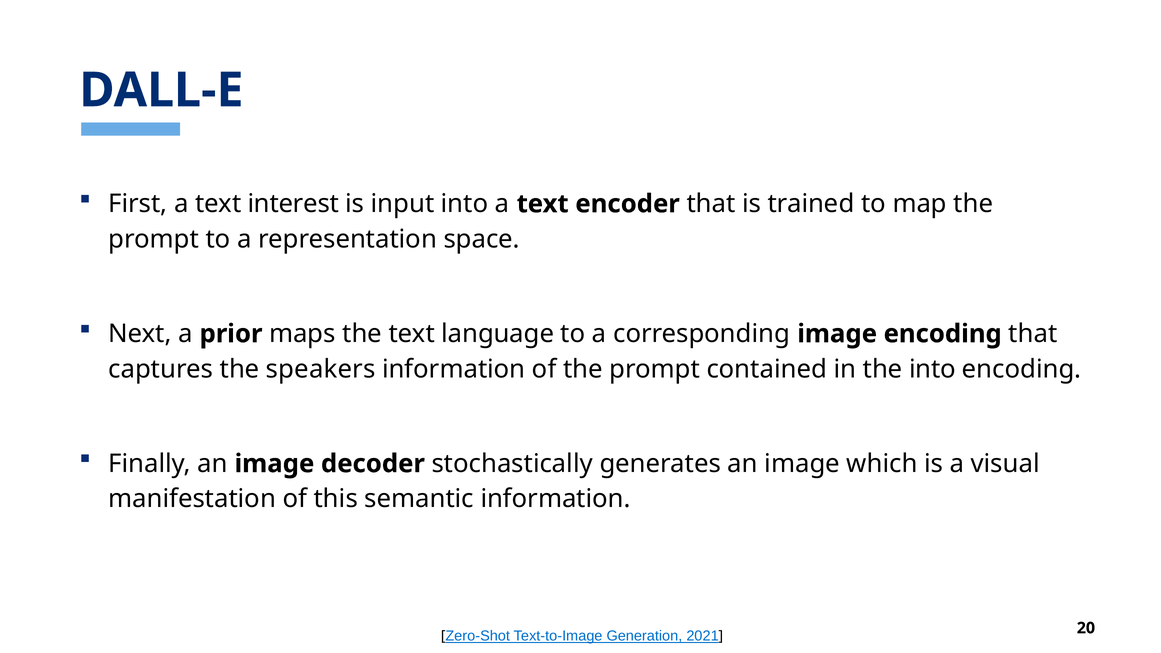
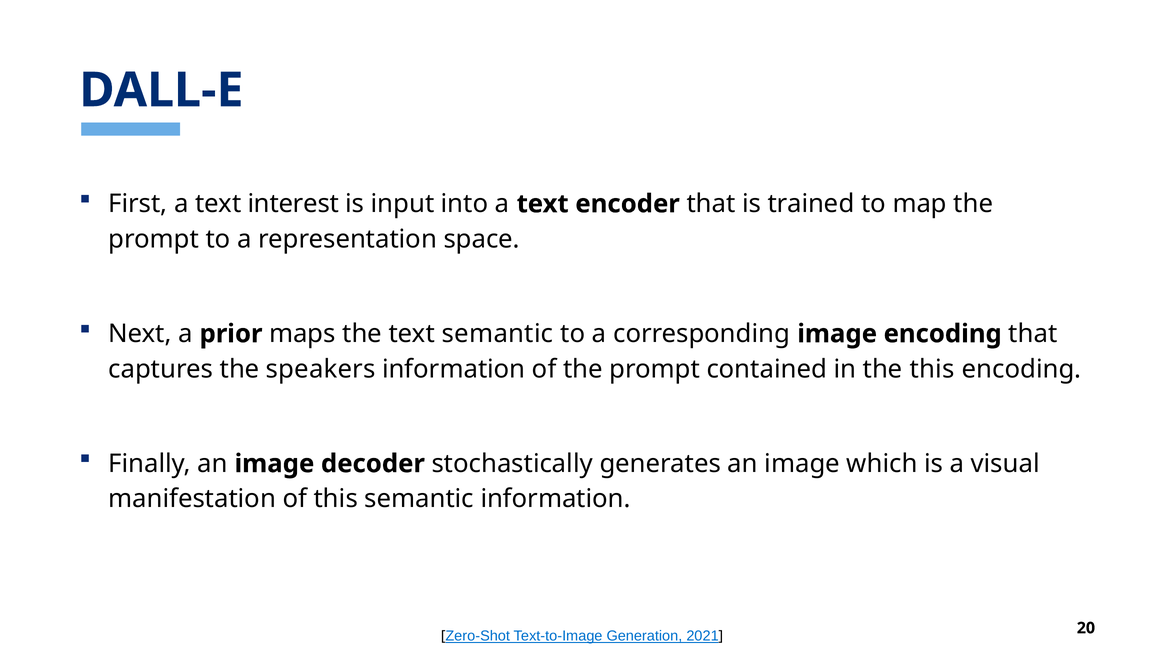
text language: language -> semantic (498, 334)
the into: into -> this (932, 369)
